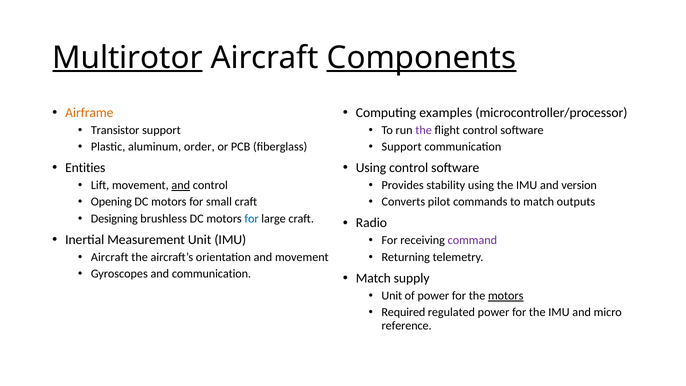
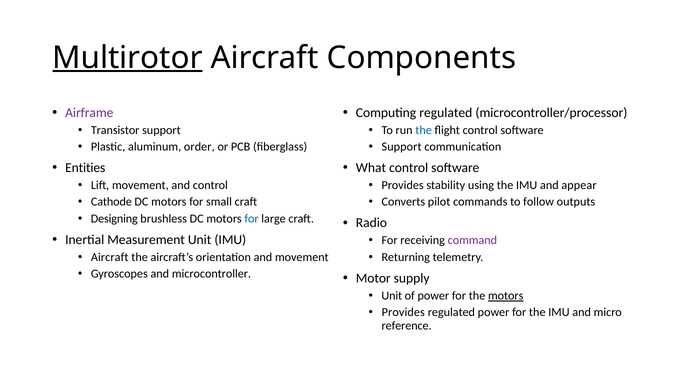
Components underline: present -> none (421, 58)
Airframe colour: orange -> purple (89, 113)
Computing examples: examples -> regulated (446, 113)
the colour: purple -> blue (424, 130)
Using: Using -> What (371, 168)
and underline: present -> none (181, 185)
version: version -> appear (579, 185)
Opening: Opening -> Cathode (111, 202)
to match: match -> follow (539, 202)
and communication: communication -> microcontroller (211, 274)
Match: Match -> Motor (373, 278)
Required: Required -> Provides (403, 312)
